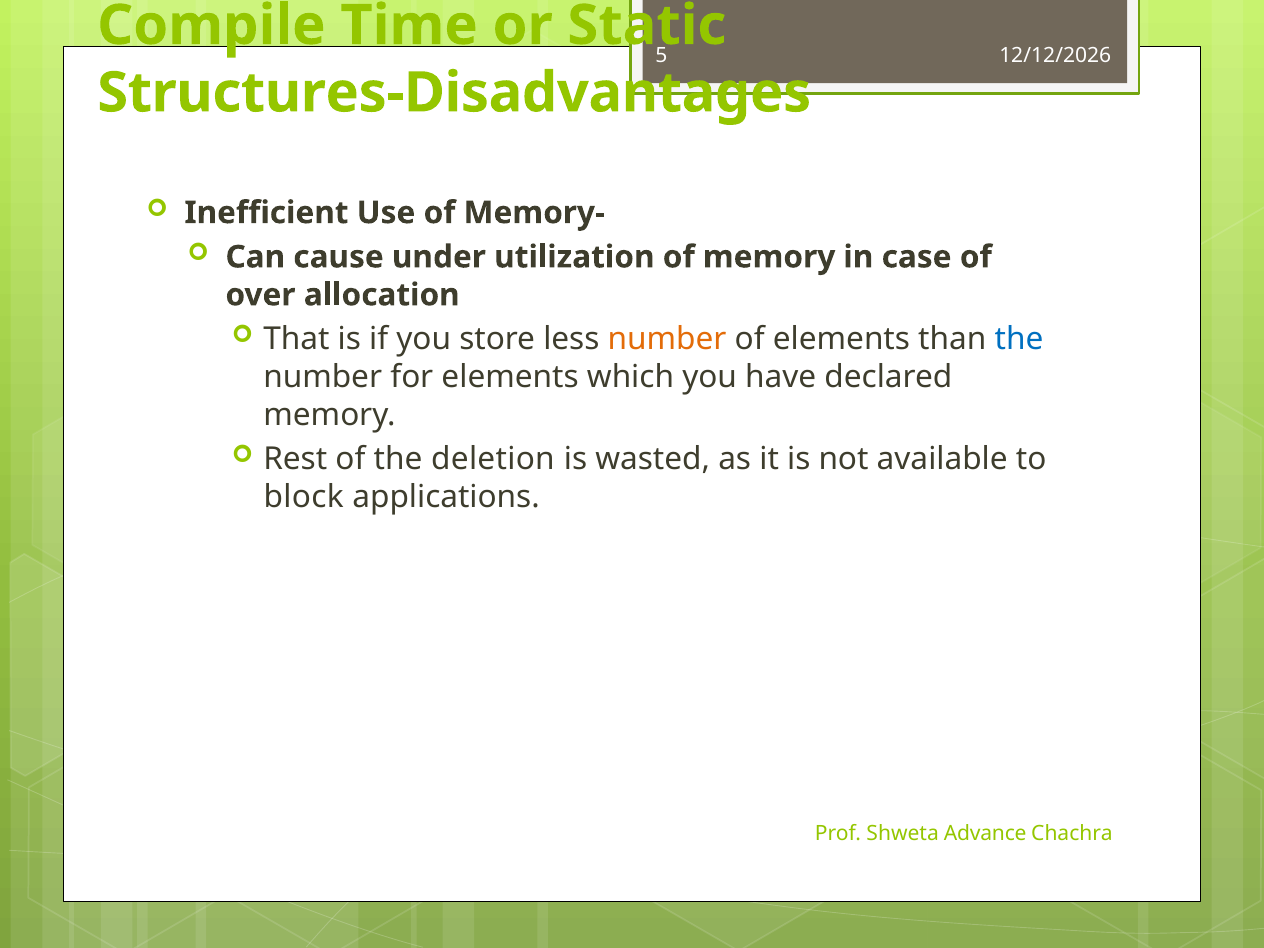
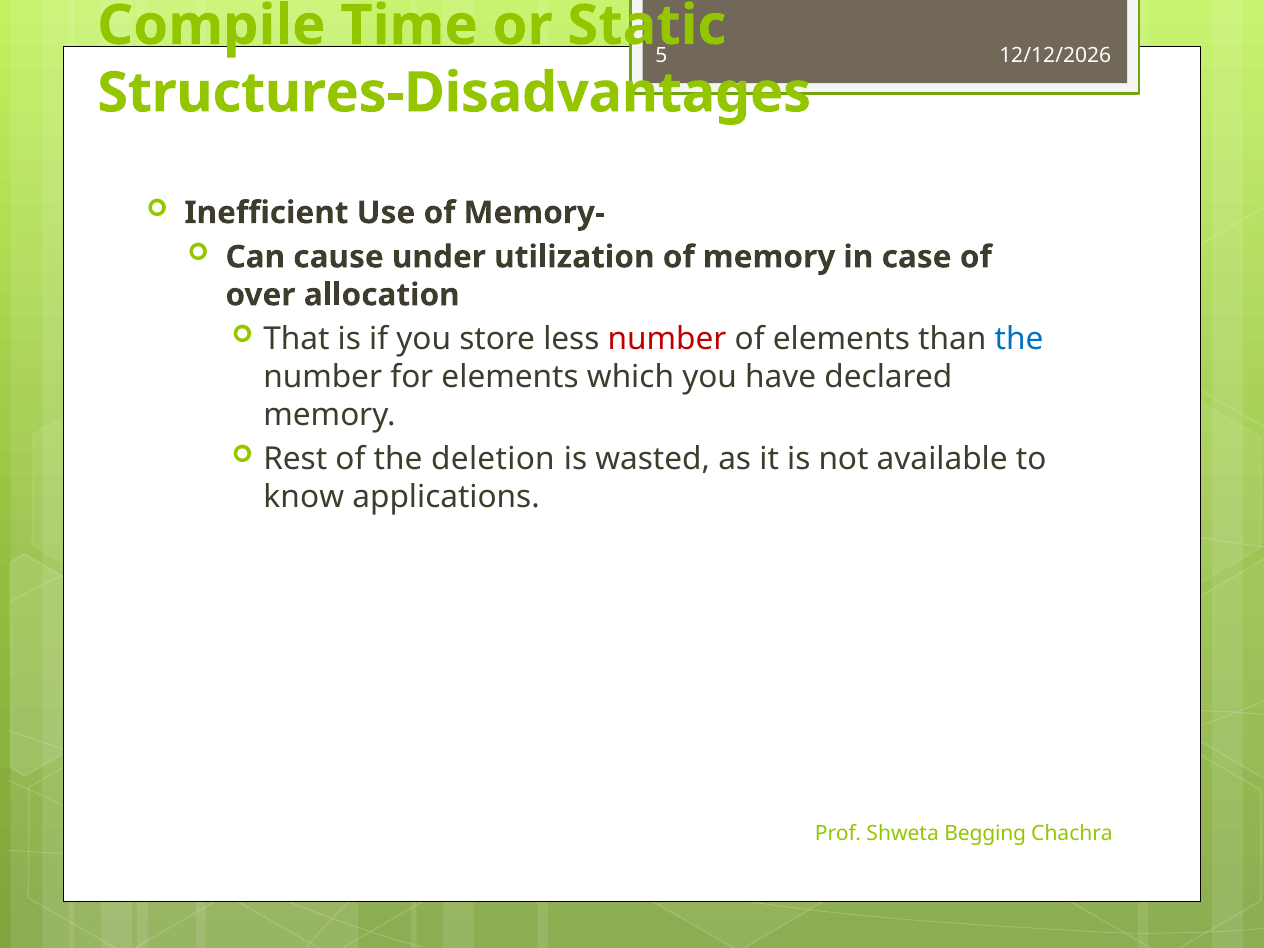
number colour: orange -> red (667, 339)
block: block -> know (304, 497)
Advance: Advance -> Begging (985, 834)
